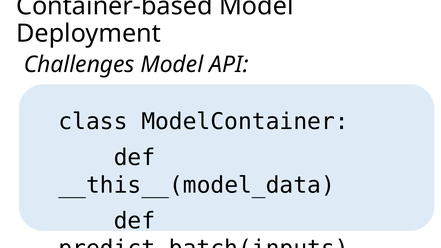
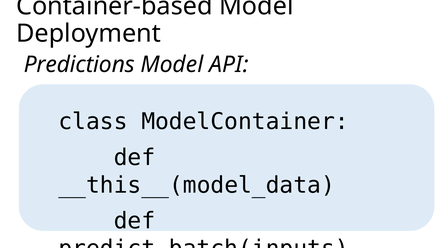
Challenges: Challenges -> Predictions (79, 64)
